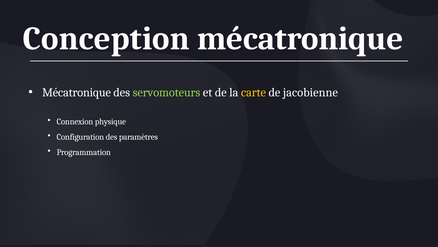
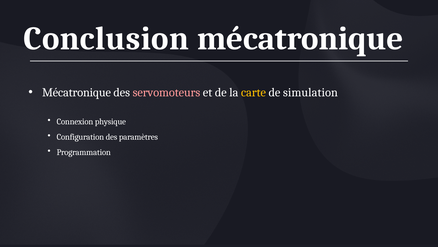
Conception: Conception -> Conclusion (106, 39)
servomoteurs colour: light green -> pink (166, 92)
jacobienne: jacobienne -> simulation (310, 92)
